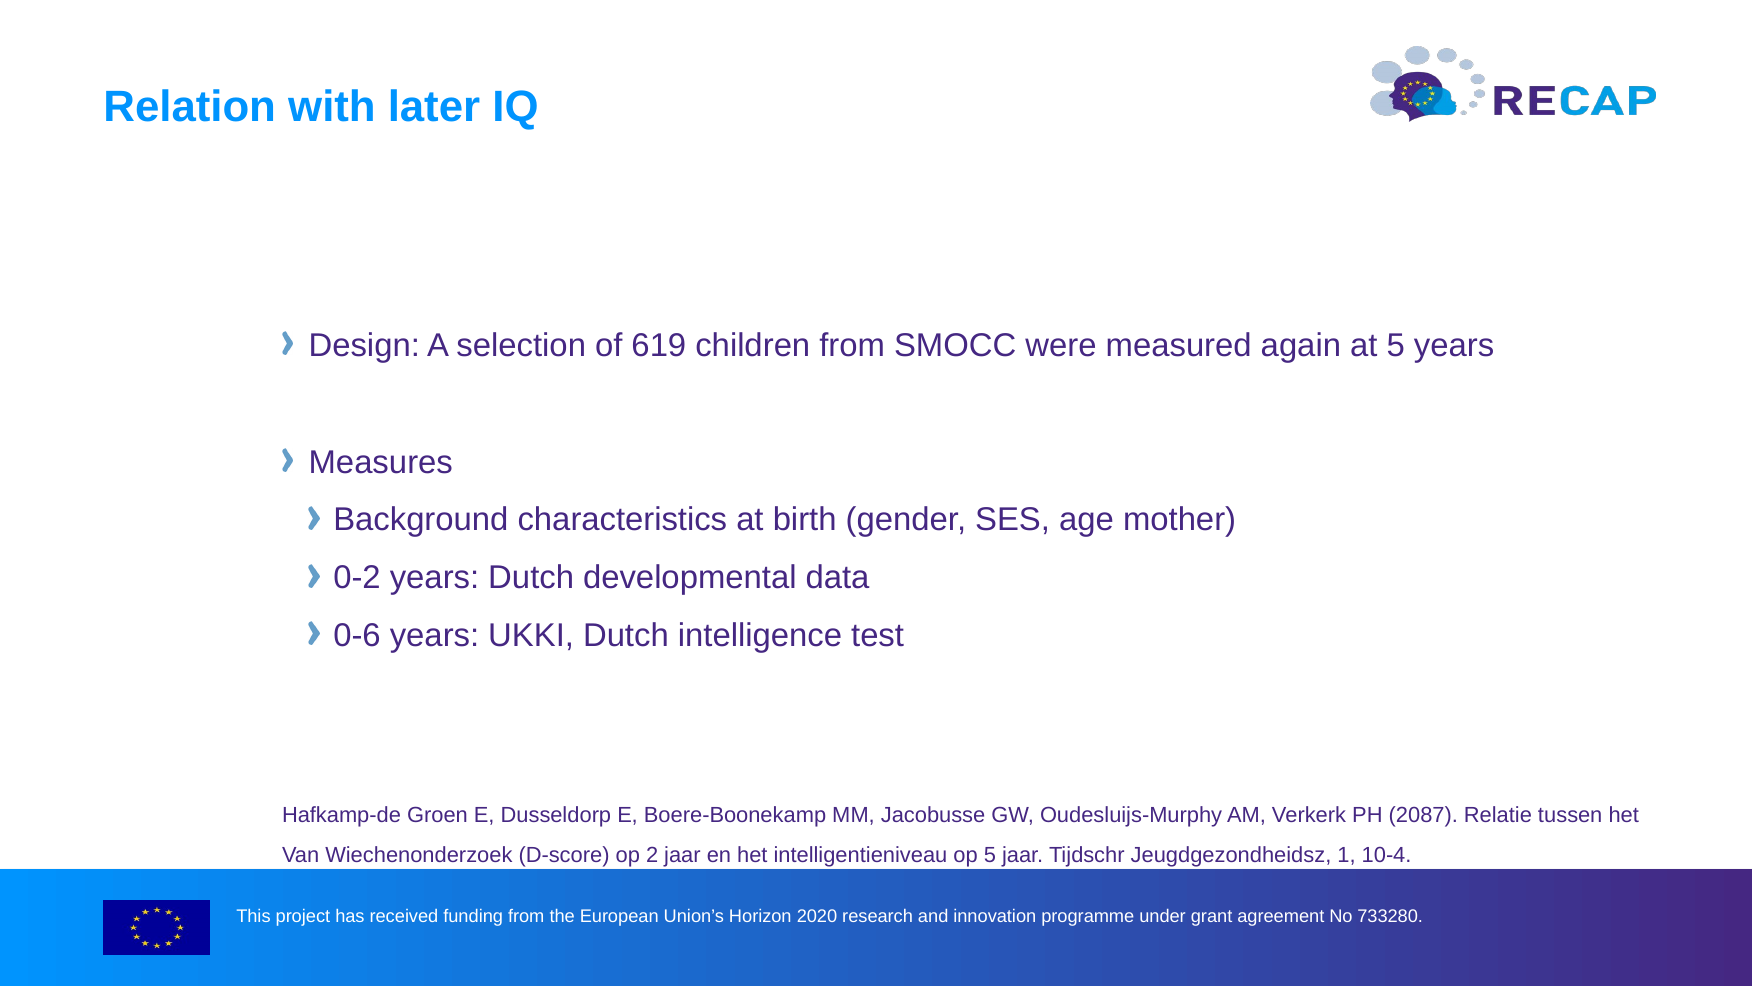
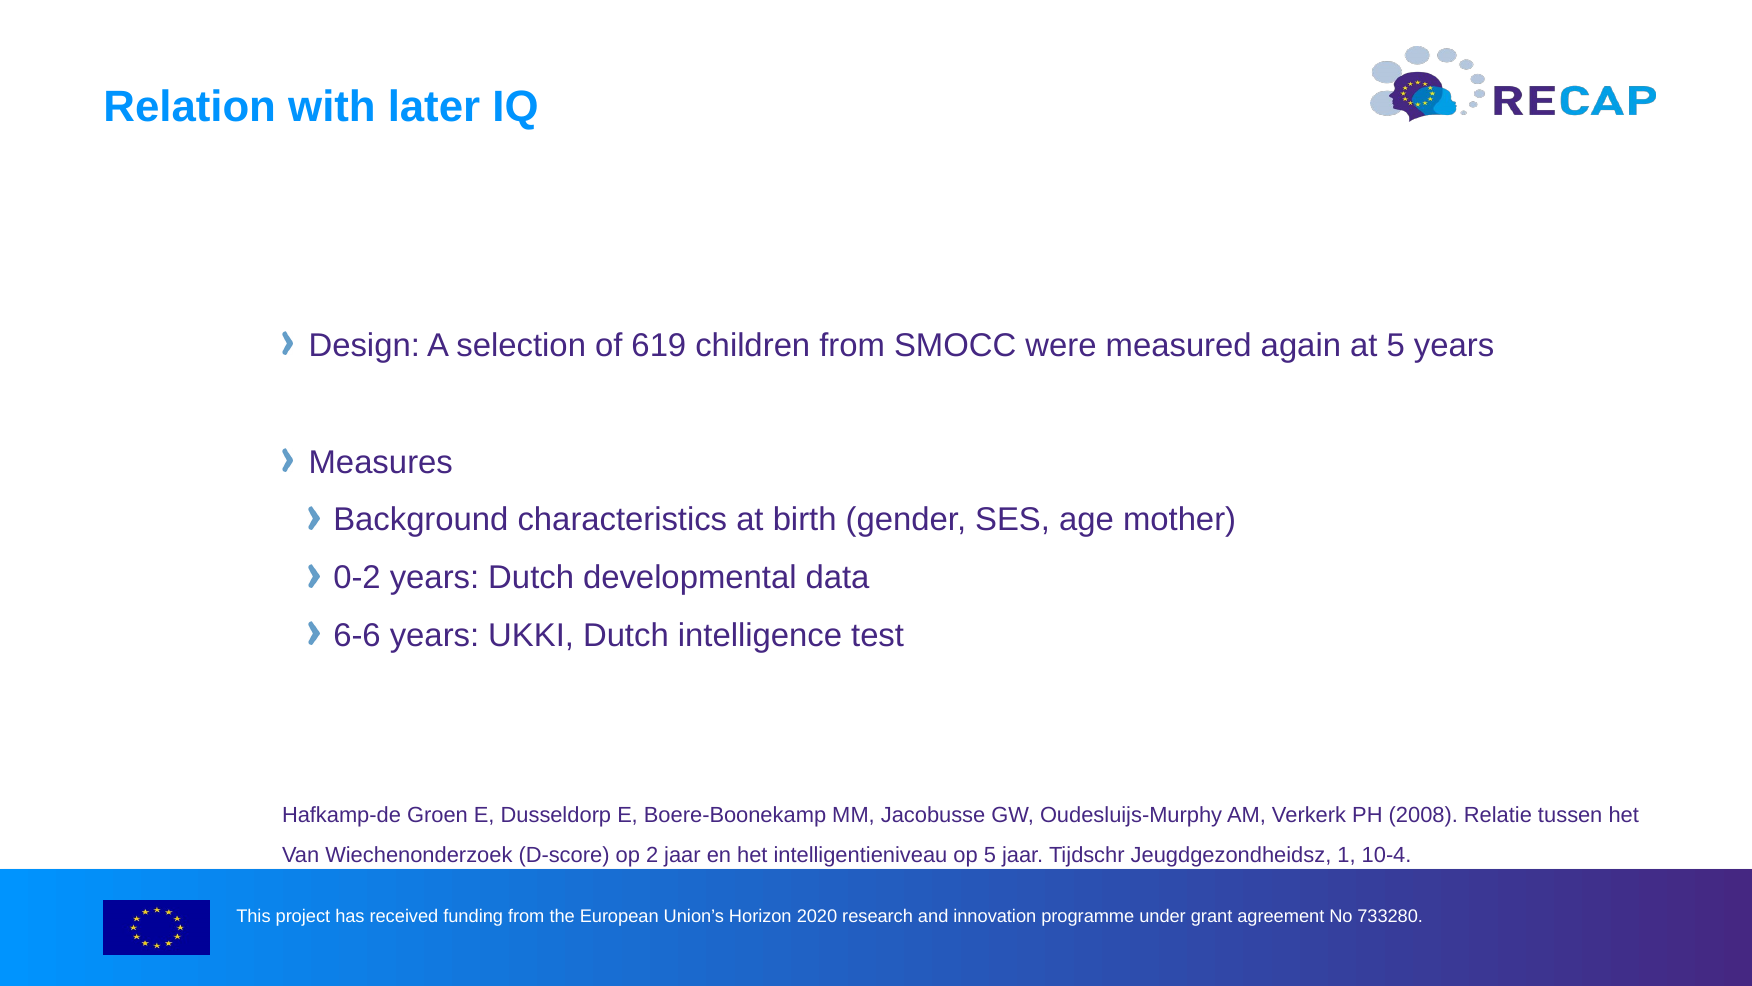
0-6: 0-6 -> 6-6 (357, 635)
2087: 2087 -> 2008 (1423, 815)
